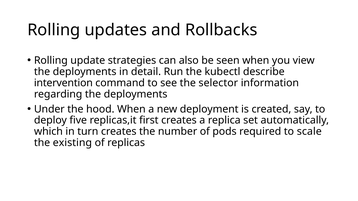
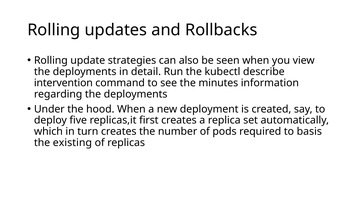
selector: selector -> minutes (218, 83)
scale: scale -> basis (309, 132)
